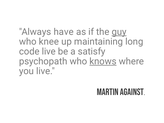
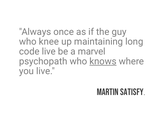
have: have -> once (64, 32)
guy underline: present -> none (119, 32)
satisfy: satisfy -> marvel (92, 51)
Against: Against -> Satisfy (132, 92)
